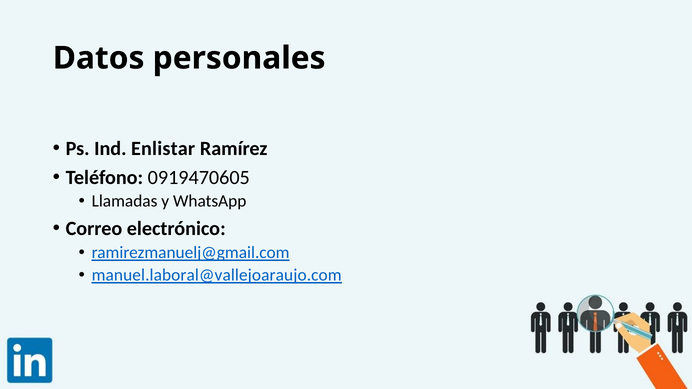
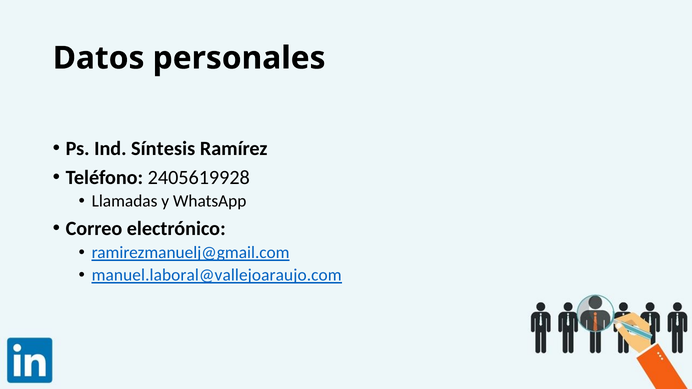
Enlistar: Enlistar -> Síntesis (163, 148)
0919470605: 0919470605 -> 2405619928 (199, 177)
